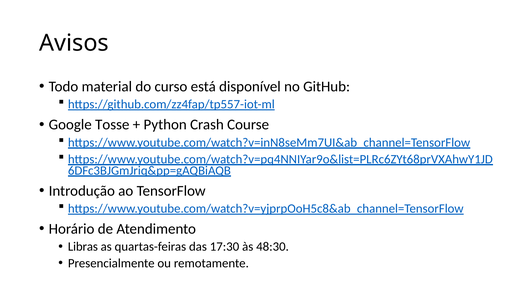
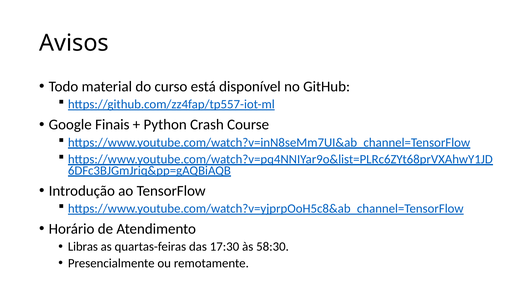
Tosse: Tosse -> Finais (112, 125)
48:30: 48:30 -> 58:30 (273, 247)
